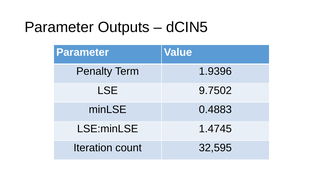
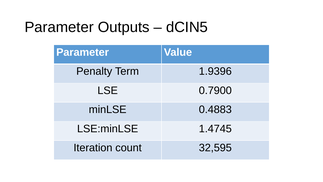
9.7502: 9.7502 -> 0.7900 (215, 90)
